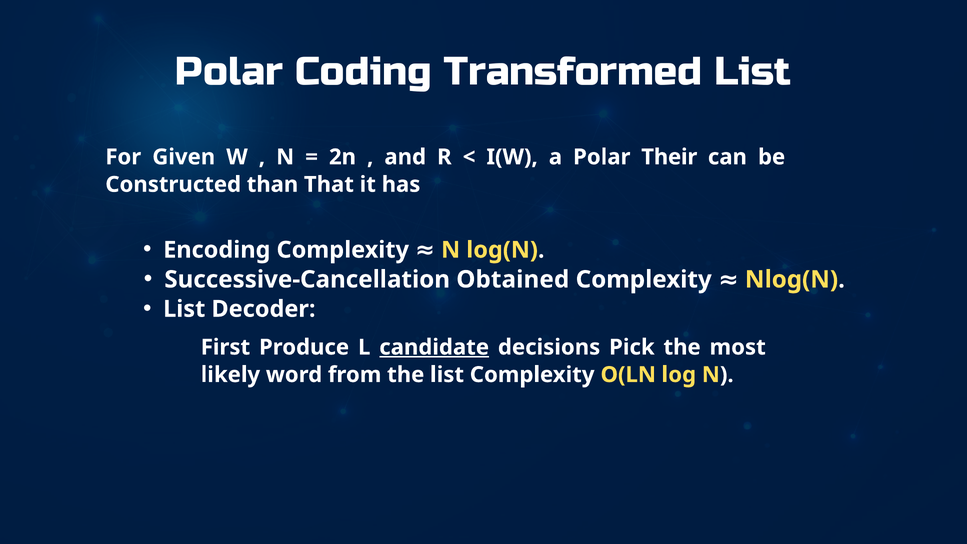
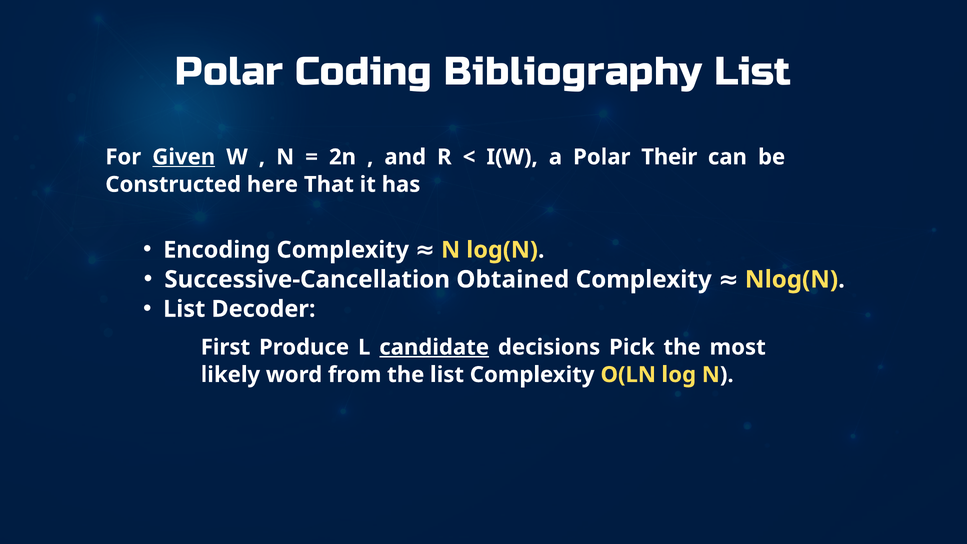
Transformed: Transformed -> Bibliography (573, 72)
Given underline: none -> present (184, 157)
than: than -> here (272, 185)
